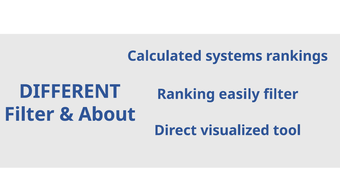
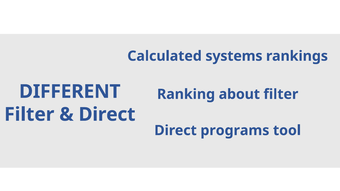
easily: easily -> about (239, 94)
About: About -> Direct (107, 115)
visualized: visualized -> programs (235, 131)
